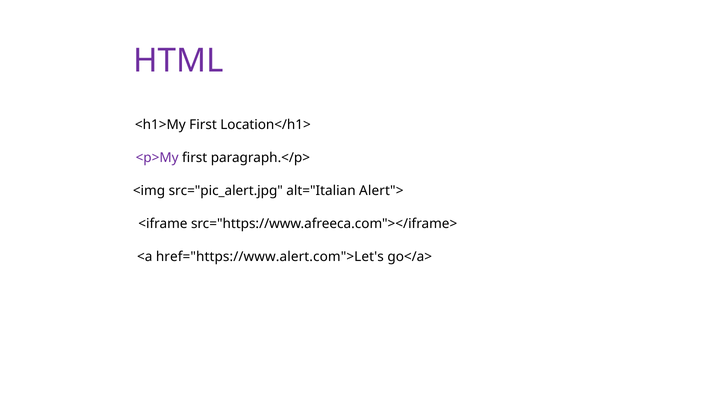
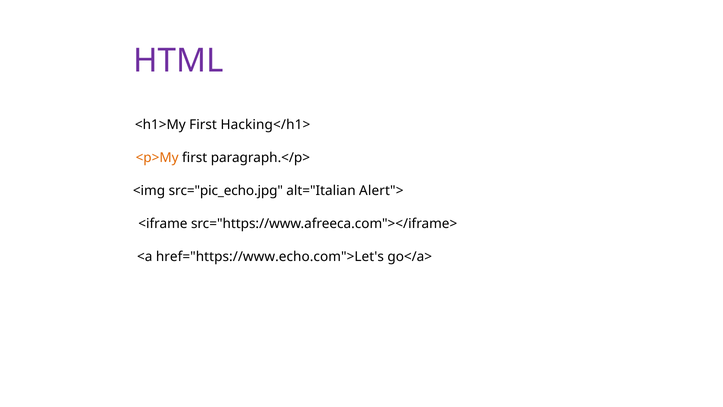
Location</h1>: Location</h1> -> Hacking</h1> (265, 125)
<p>My colour: purple -> orange (157, 158)
src="pic_alert.jpg: src="pic_alert.jpg -> src="pic_echo.jpg (226, 191)
href="https://www.alert.com">Let's: href="https://www.alert.com">Let's -> href="https://www.echo.com">Let's (270, 256)
